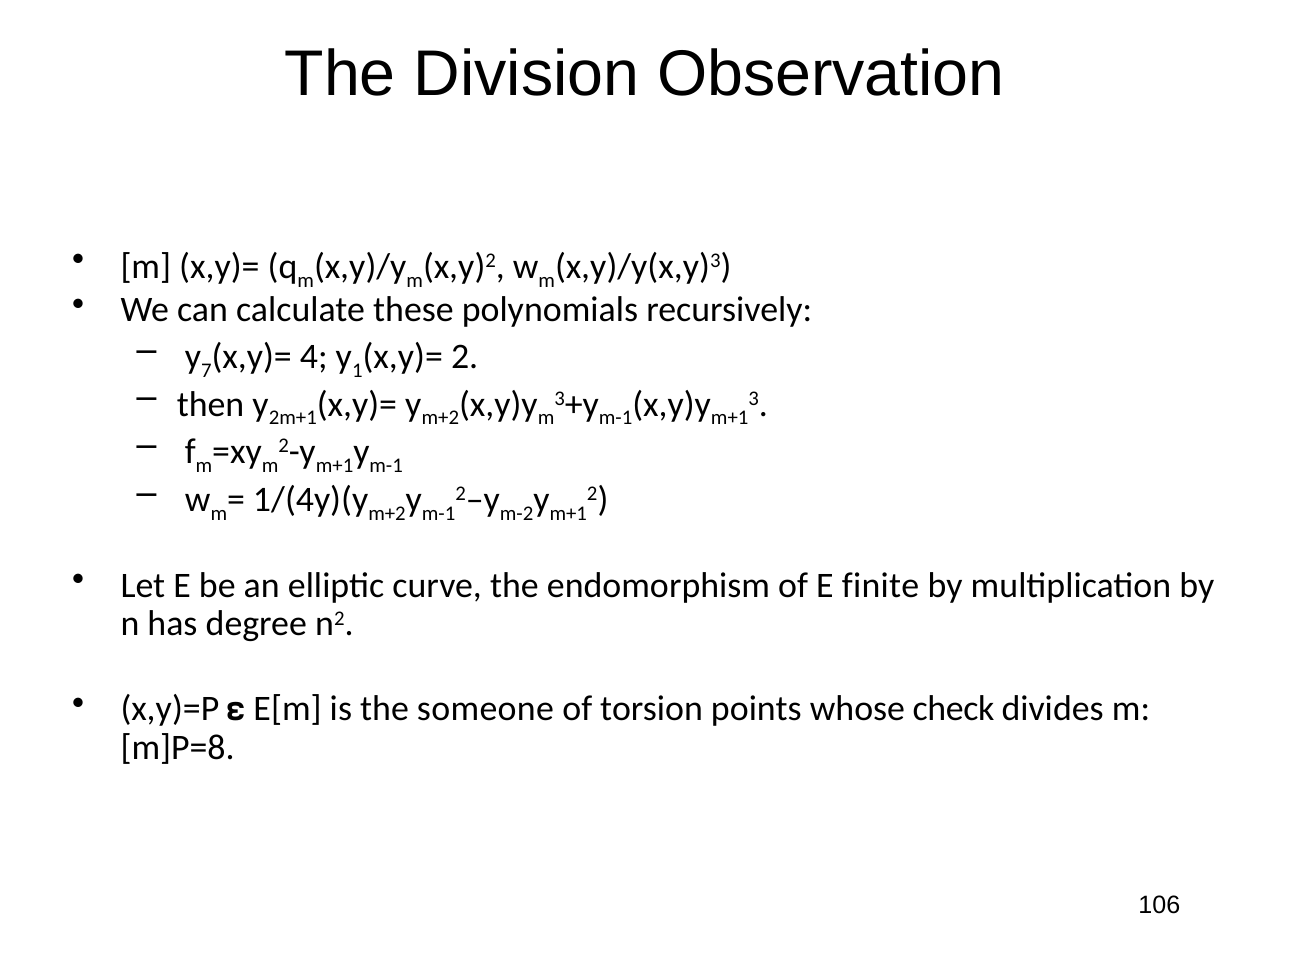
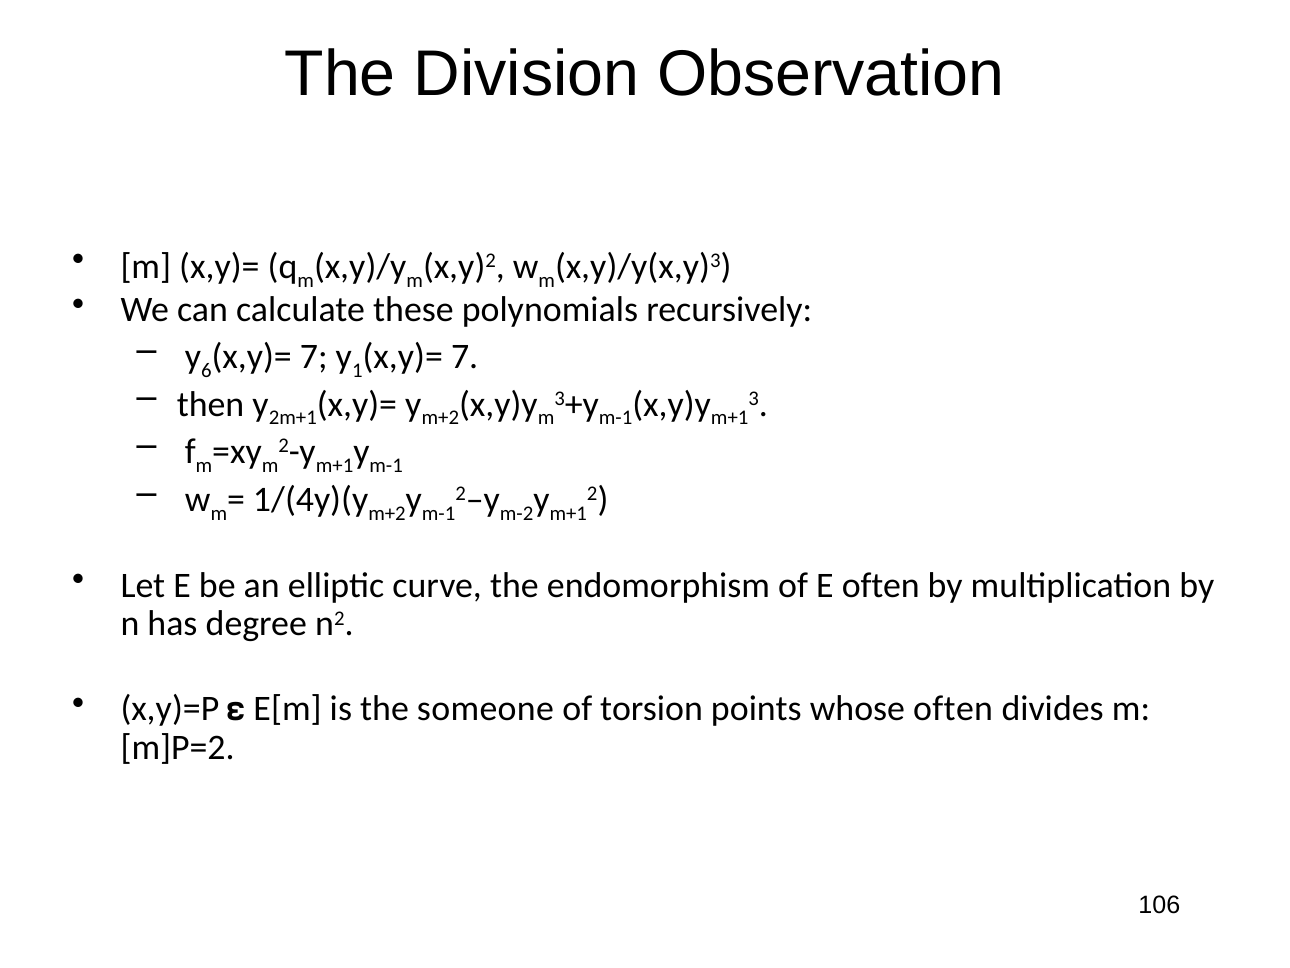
7: 7 -> 6 (206, 370)
4: 4 -> 7 (314, 356)
2: 2 -> 7 (465, 356)
E finite: finite -> often (881, 585)
whose check: check -> often (953, 708)
m]P=8: m]P=8 -> m]P=2 (178, 747)
